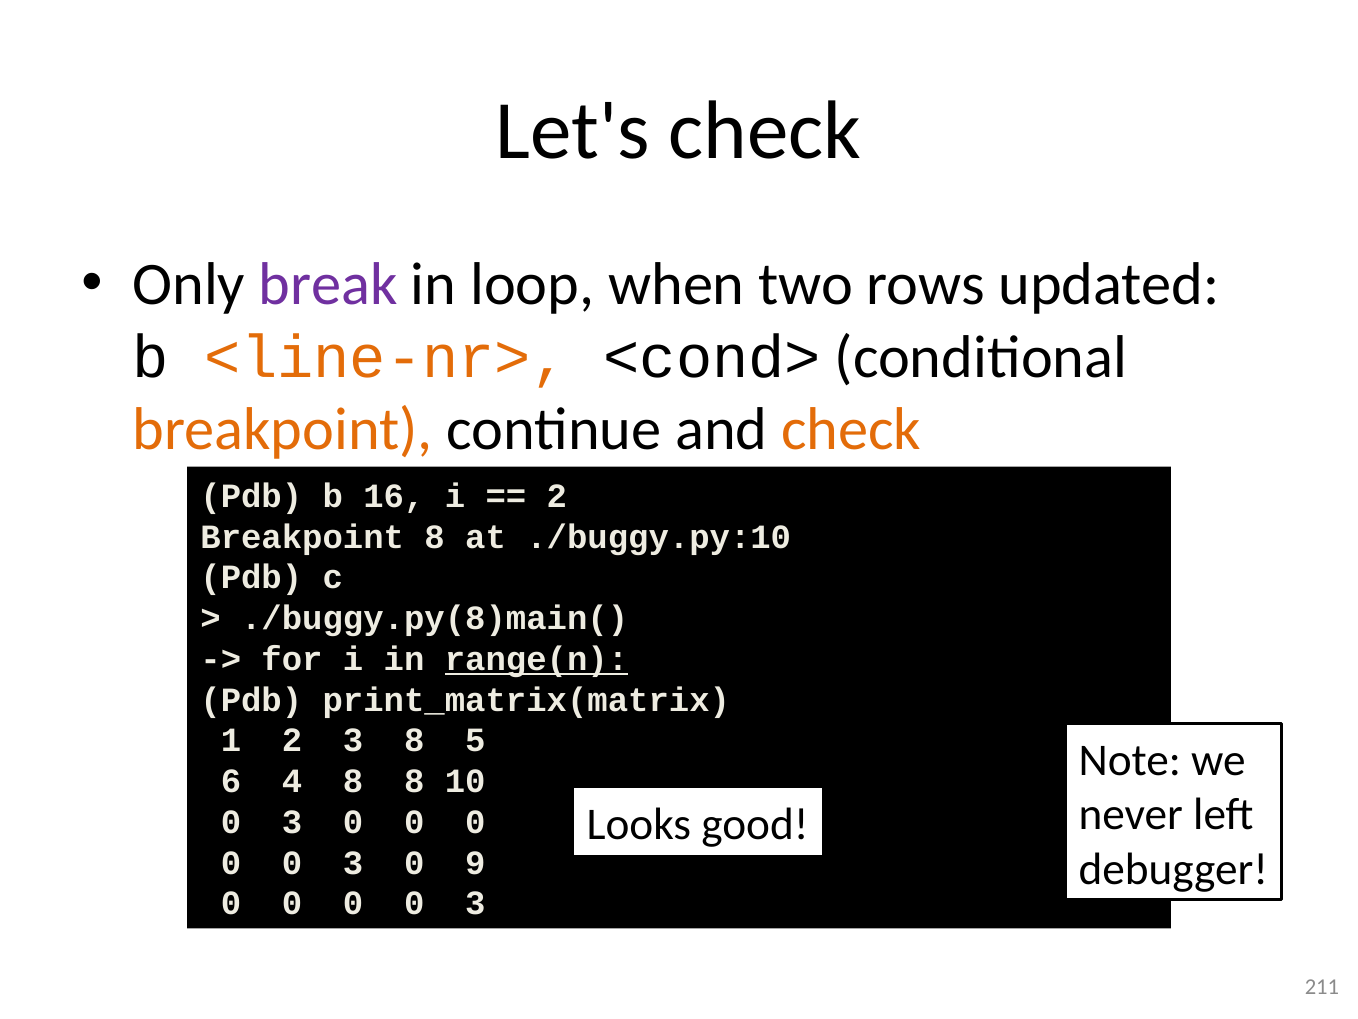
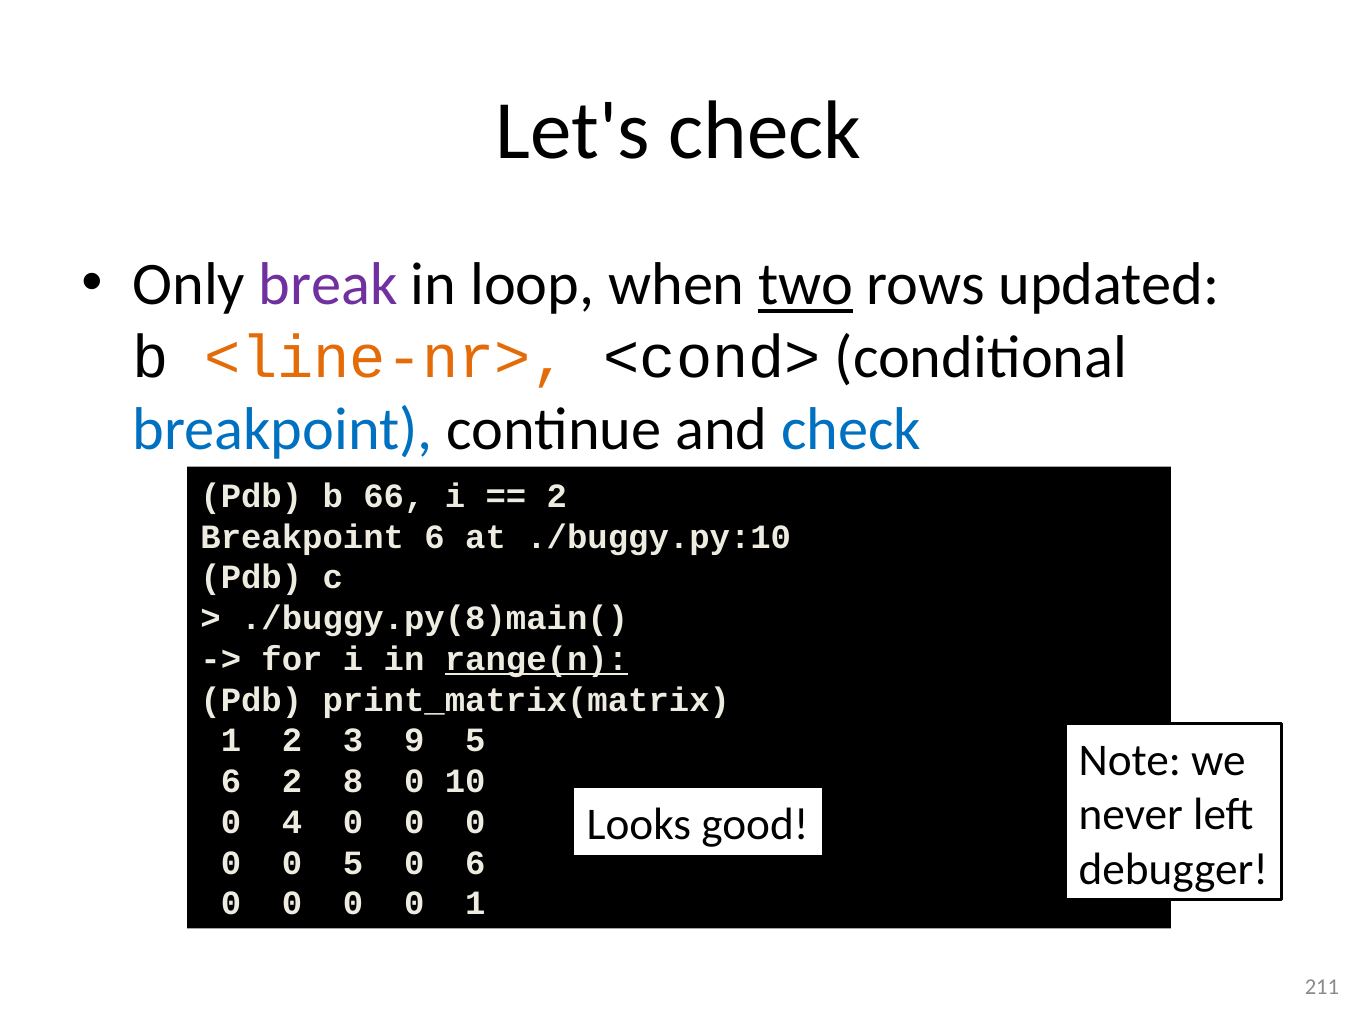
two underline: none -> present (806, 285)
breakpoint colour: orange -> blue (283, 430)
check colour: orange -> blue (851, 430)
16: 16 -> 66 (394, 496)
Breakpoint 8: 8 -> 6 (435, 537)
3 8: 8 -> 9 (414, 740)
6 4: 4 -> 2 (292, 781)
8 8: 8 -> 0 (414, 781)
3: 3 -> 4 (292, 822)
3: 3 -> 5 (353, 863)
0 9: 9 -> 6 (475, 863)
3: 3 -> 1 (475, 903)
